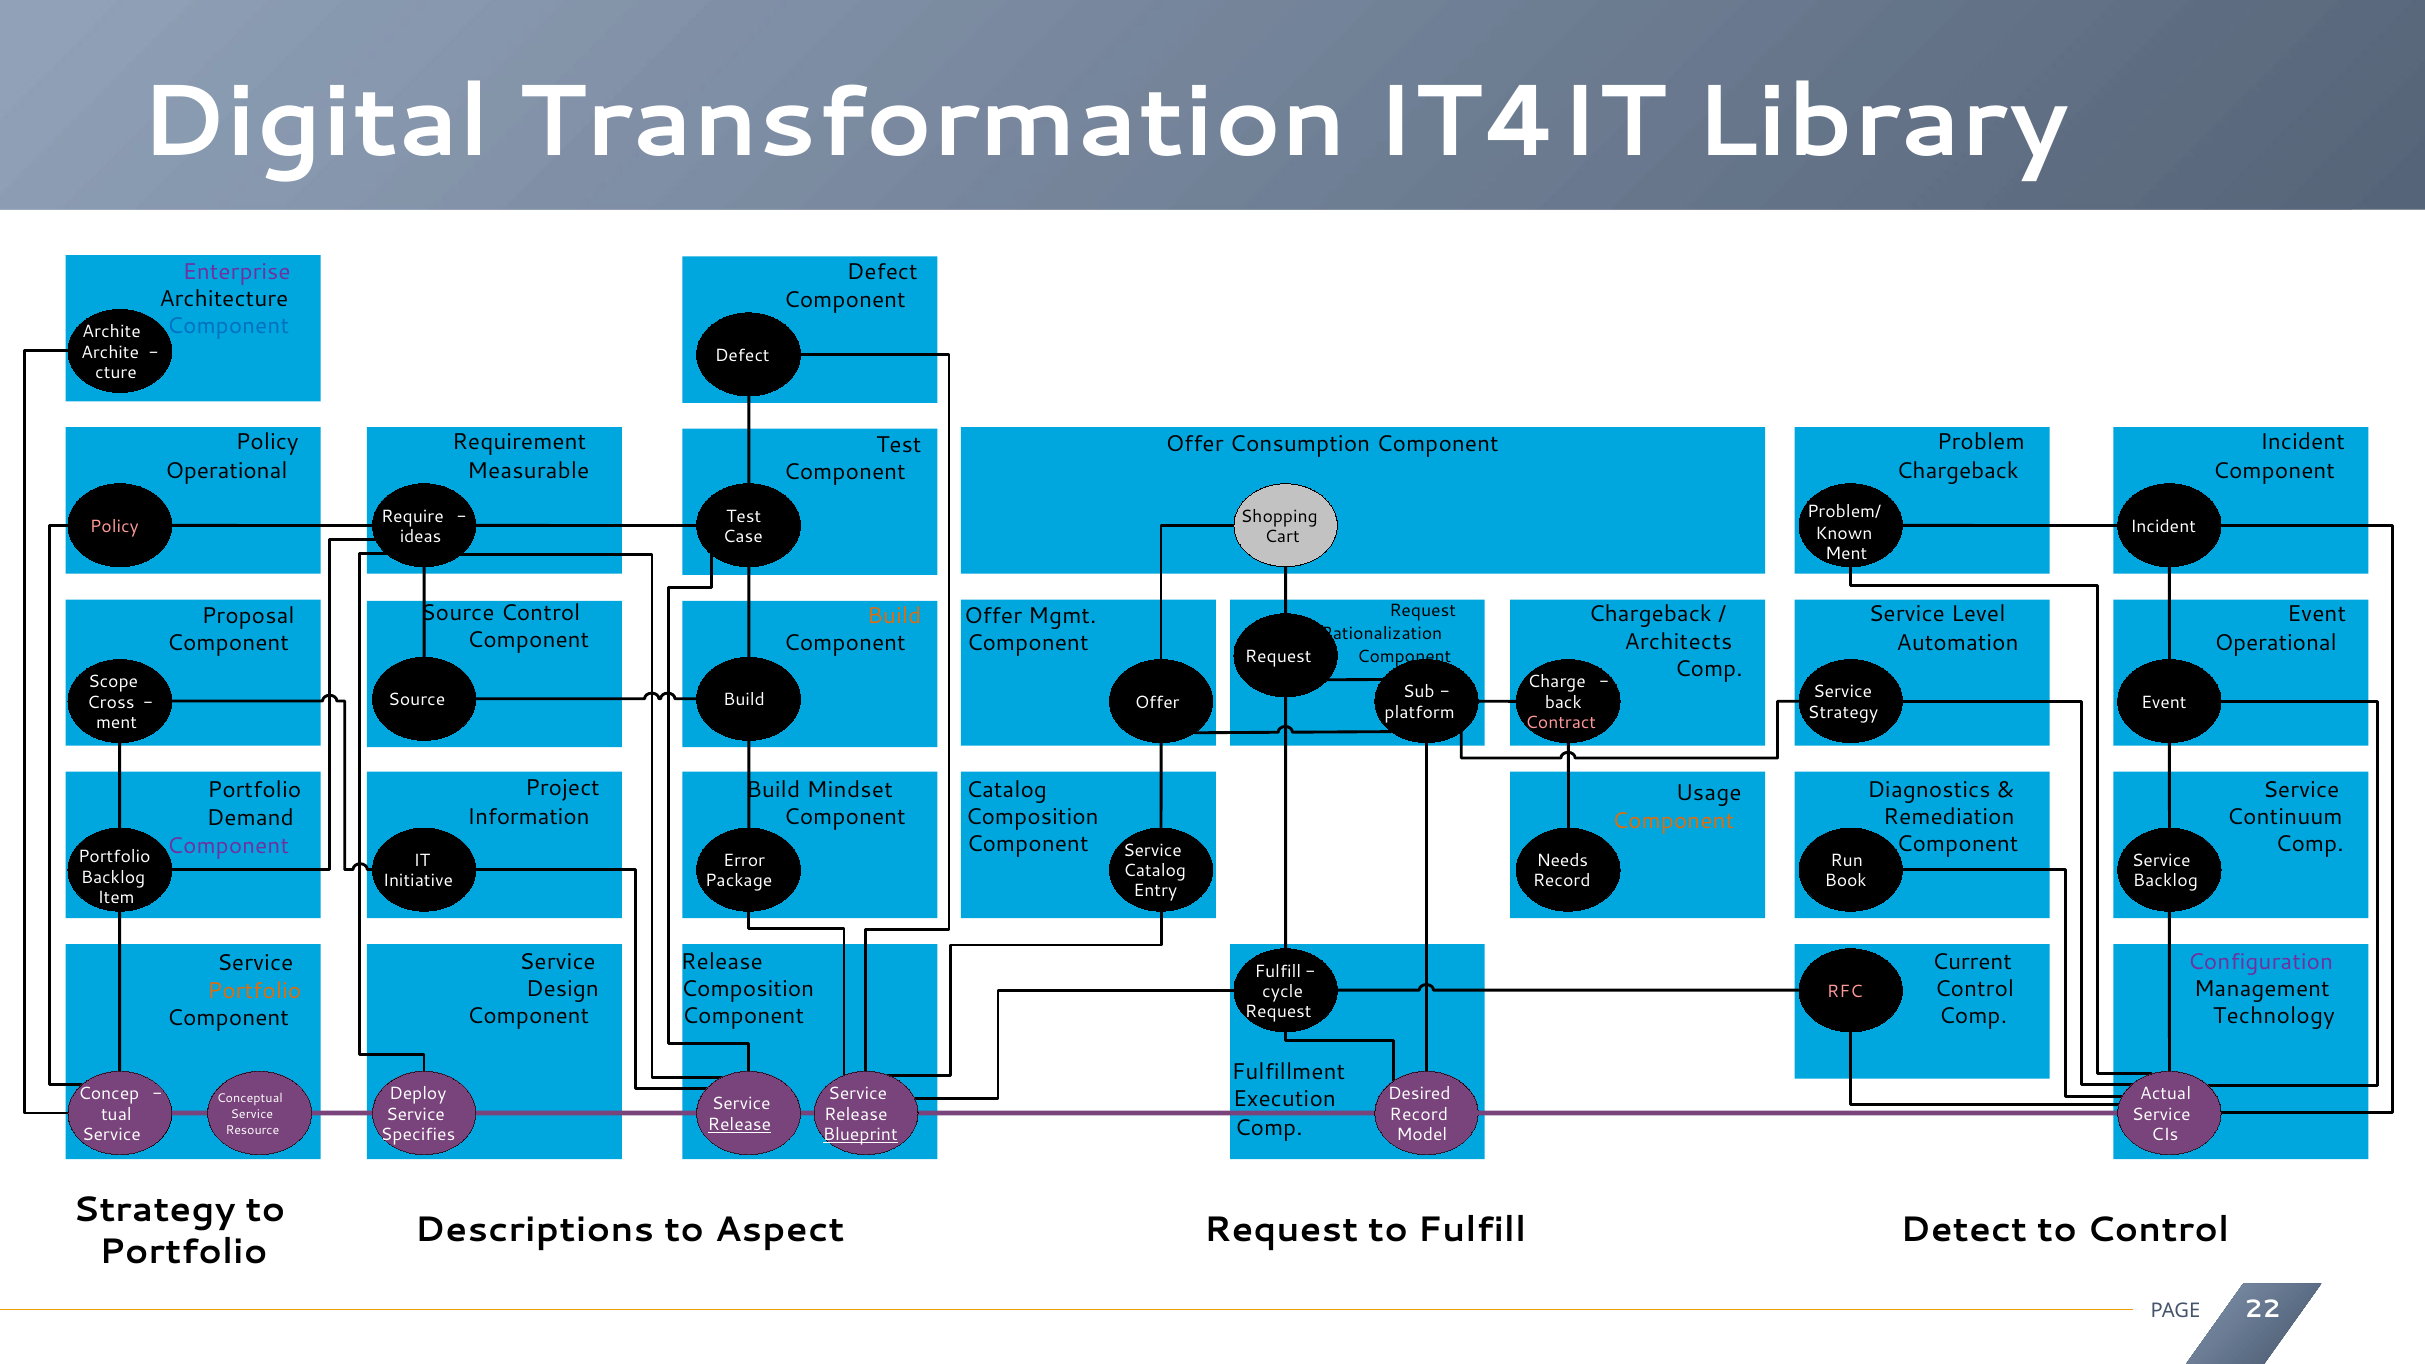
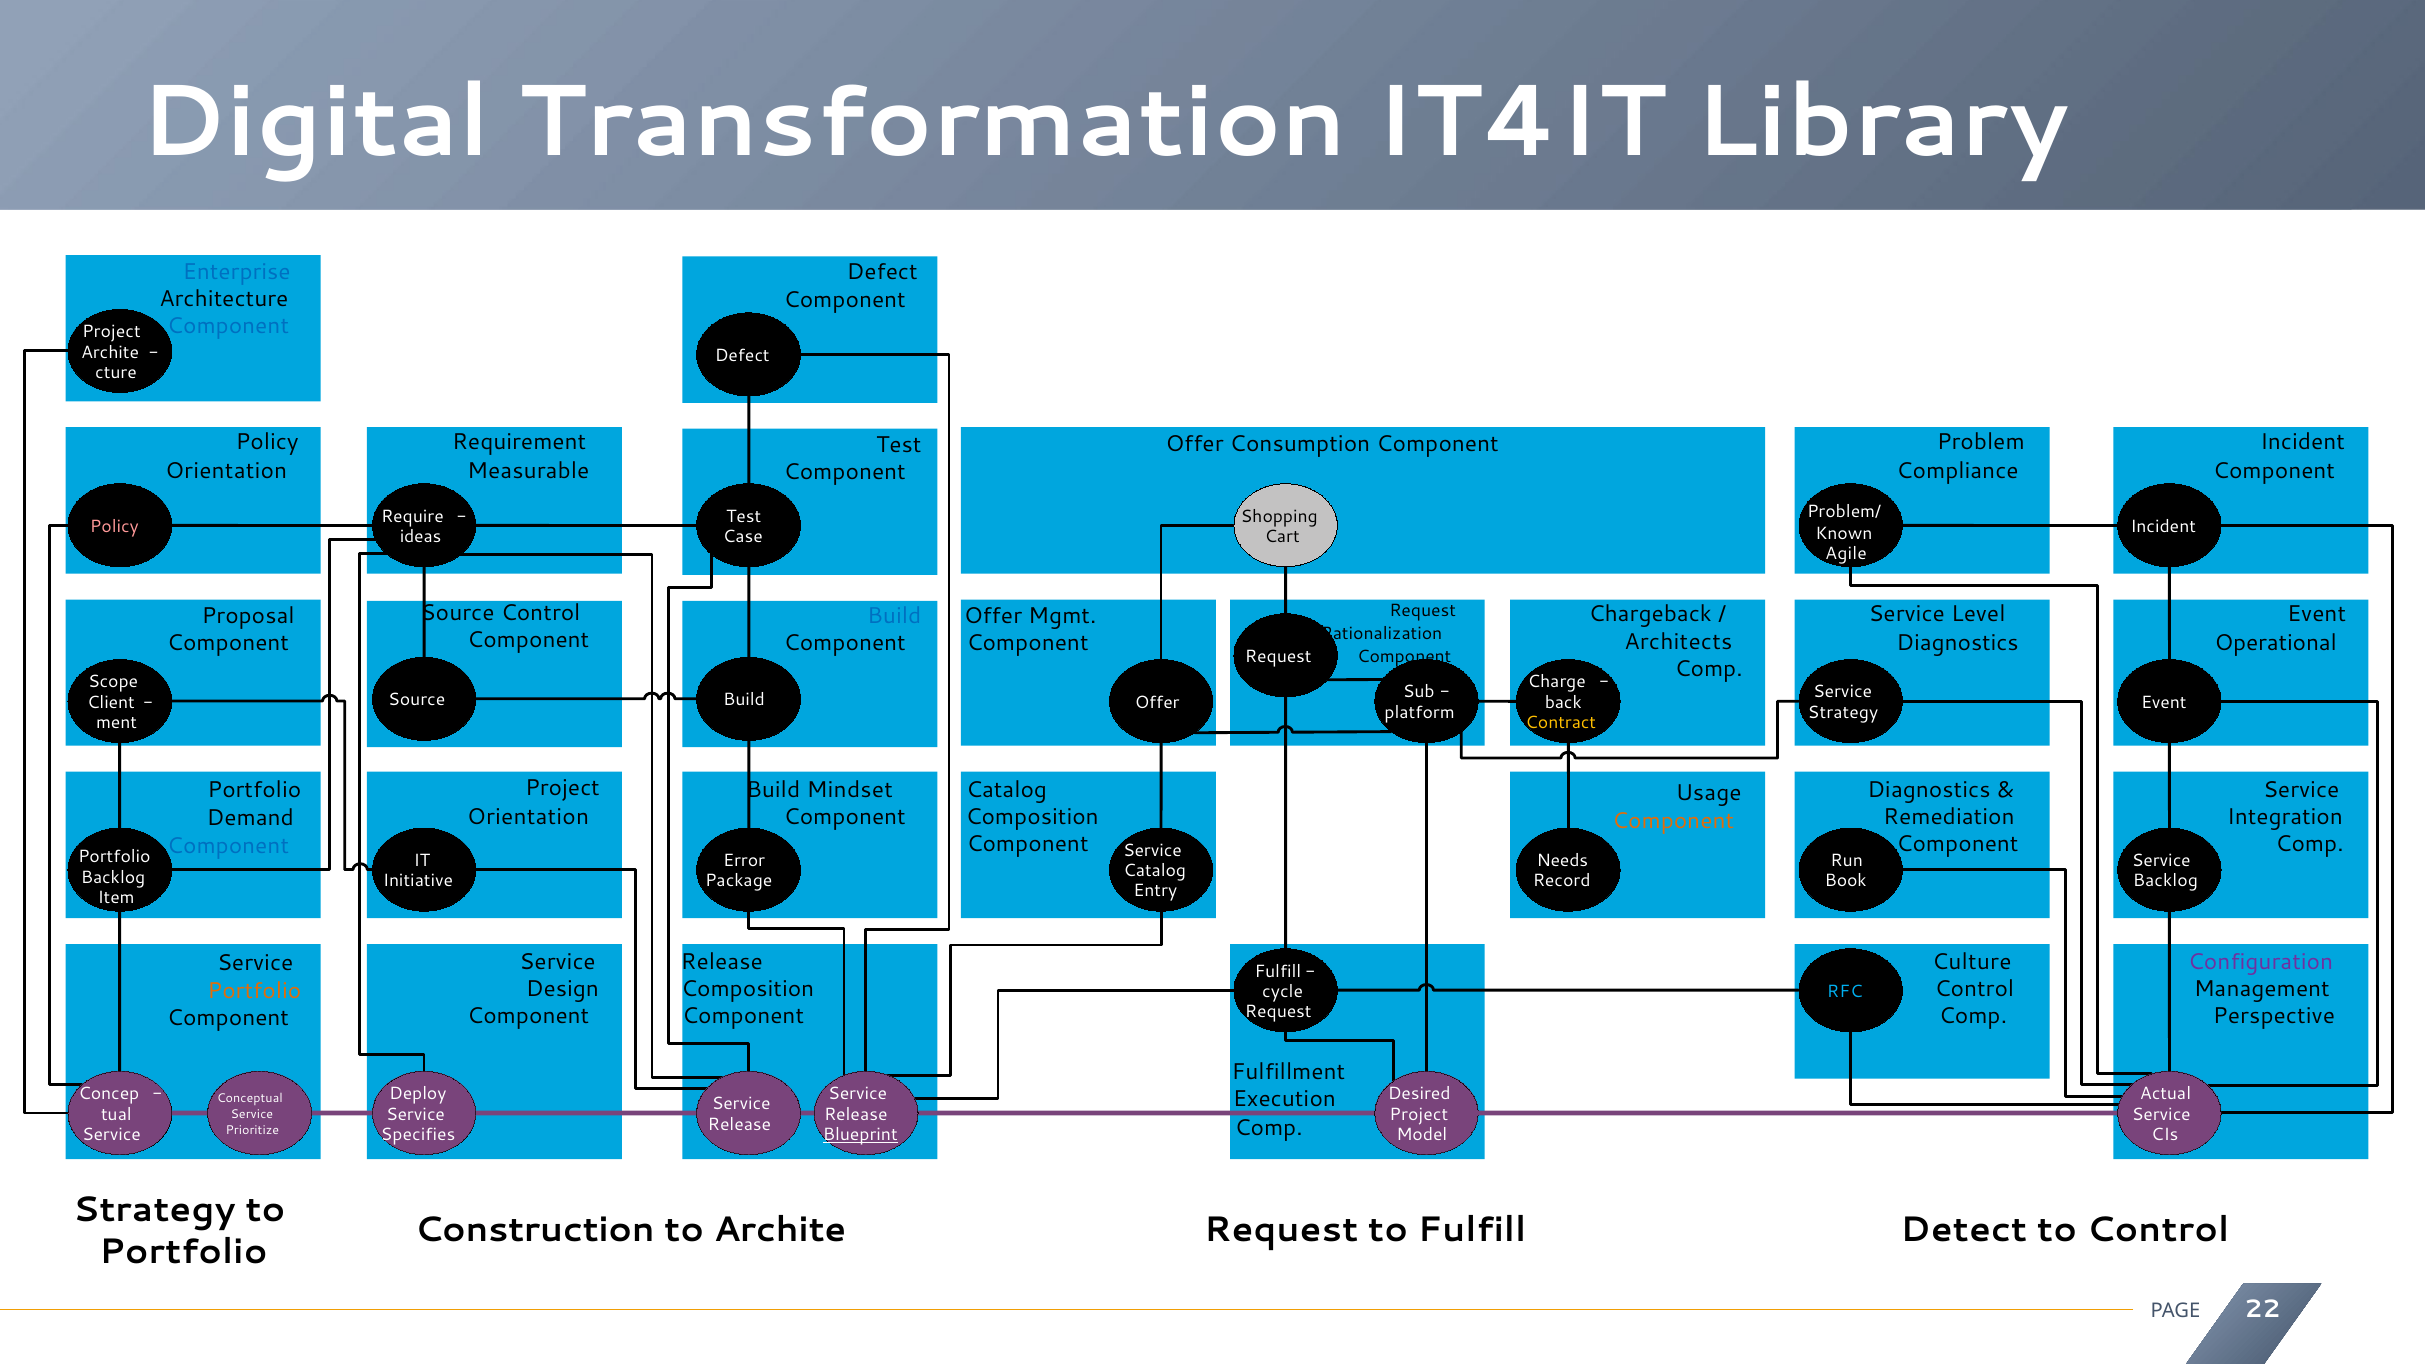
Enterprise colour: purple -> blue (237, 272)
Archite: Archite -> Project (111, 331)
Operational: Operational -> Orientation (226, 471)
Chargeback: Chargeback -> Compliance (1958, 471)
Ment: Ment -> Agile (1846, 554)
Build colour: orange -> blue (894, 616)
Automation: Automation -> Diagnostics (1958, 643)
Cross: Cross -> Client (111, 703)
Contract colour: pink -> yellow (1561, 723)
Information: Information -> Orientation (528, 817)
Continuum: Continuum -> Integration (2285, 817)
Component colour: purple -> blue (228, 846)
Current: Current -> Culture (1972, 962)
RFC colour: pink -> light blue (1845, 991)
Technology: Technology -> Perspective (2274, 1016)
Record: Record -> Project (1419, 1115)
Release underline: present -> none (739, 1125)
Resource: Resource -> Prioritize (252, 1130)
Descriptions: Descriptions -> Construction (535, 1230)
to Aspect: Aspect -> Archite (780, 1230)
